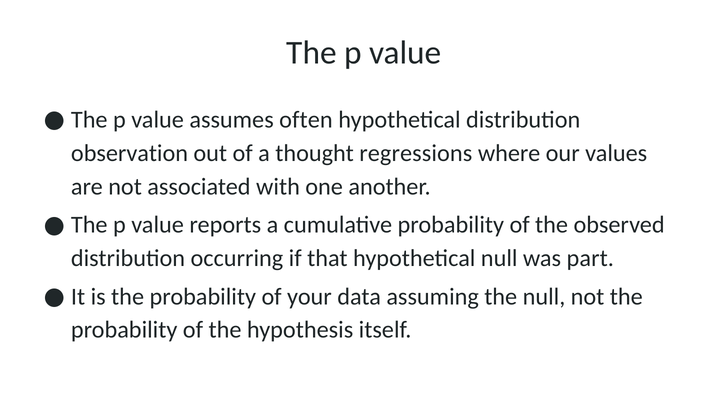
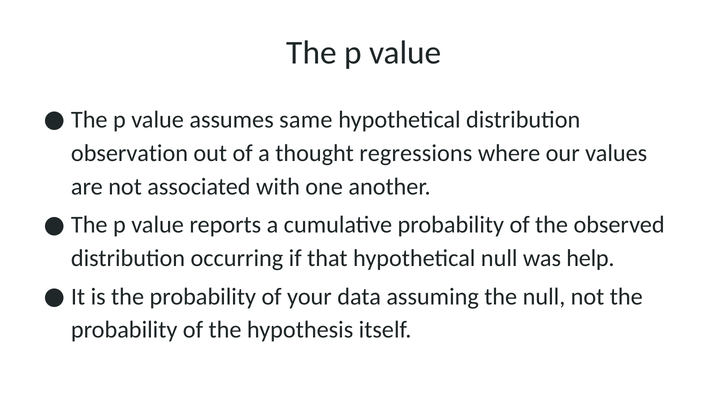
often: often -> same (306, 120)
part: part -> help (590, 259)
